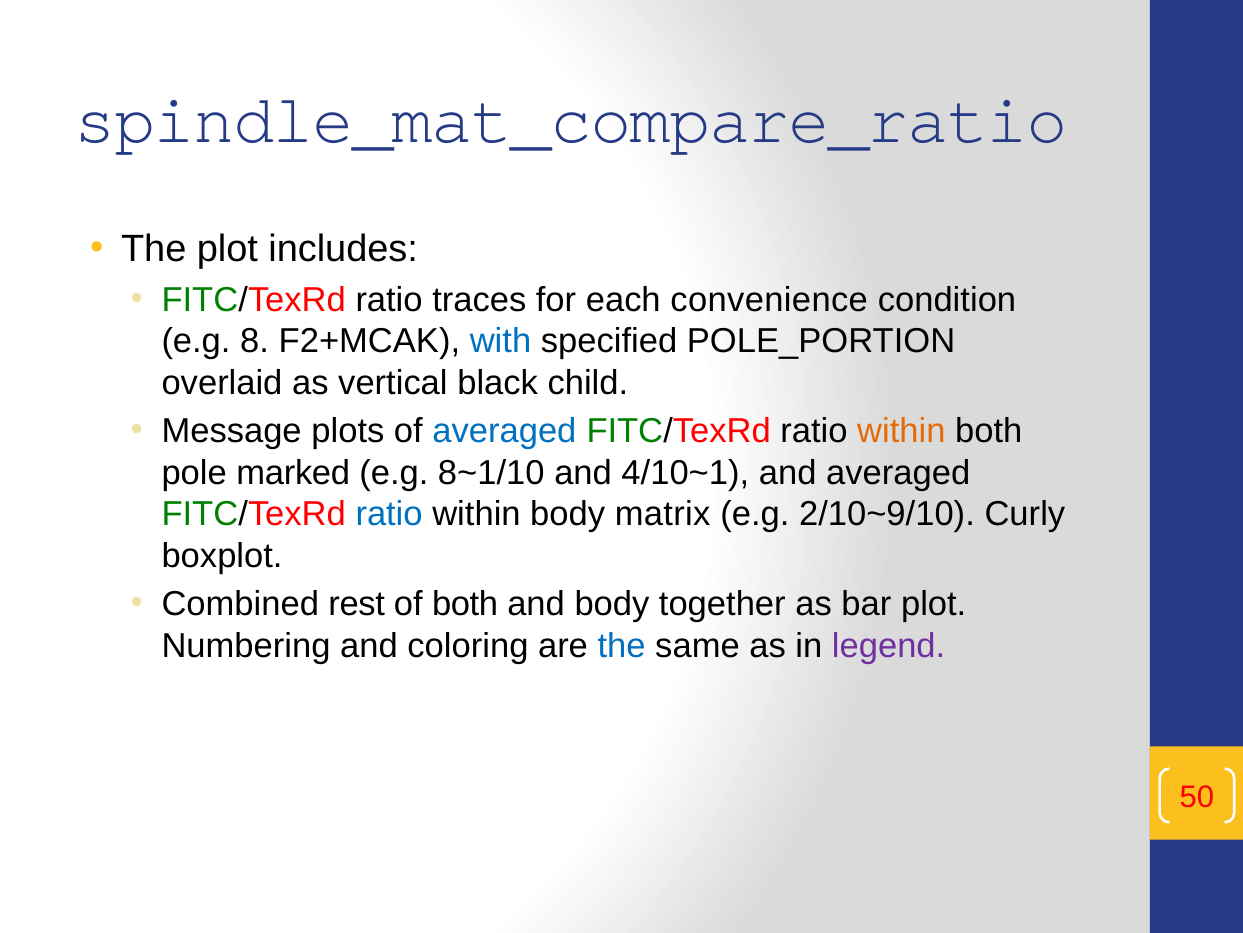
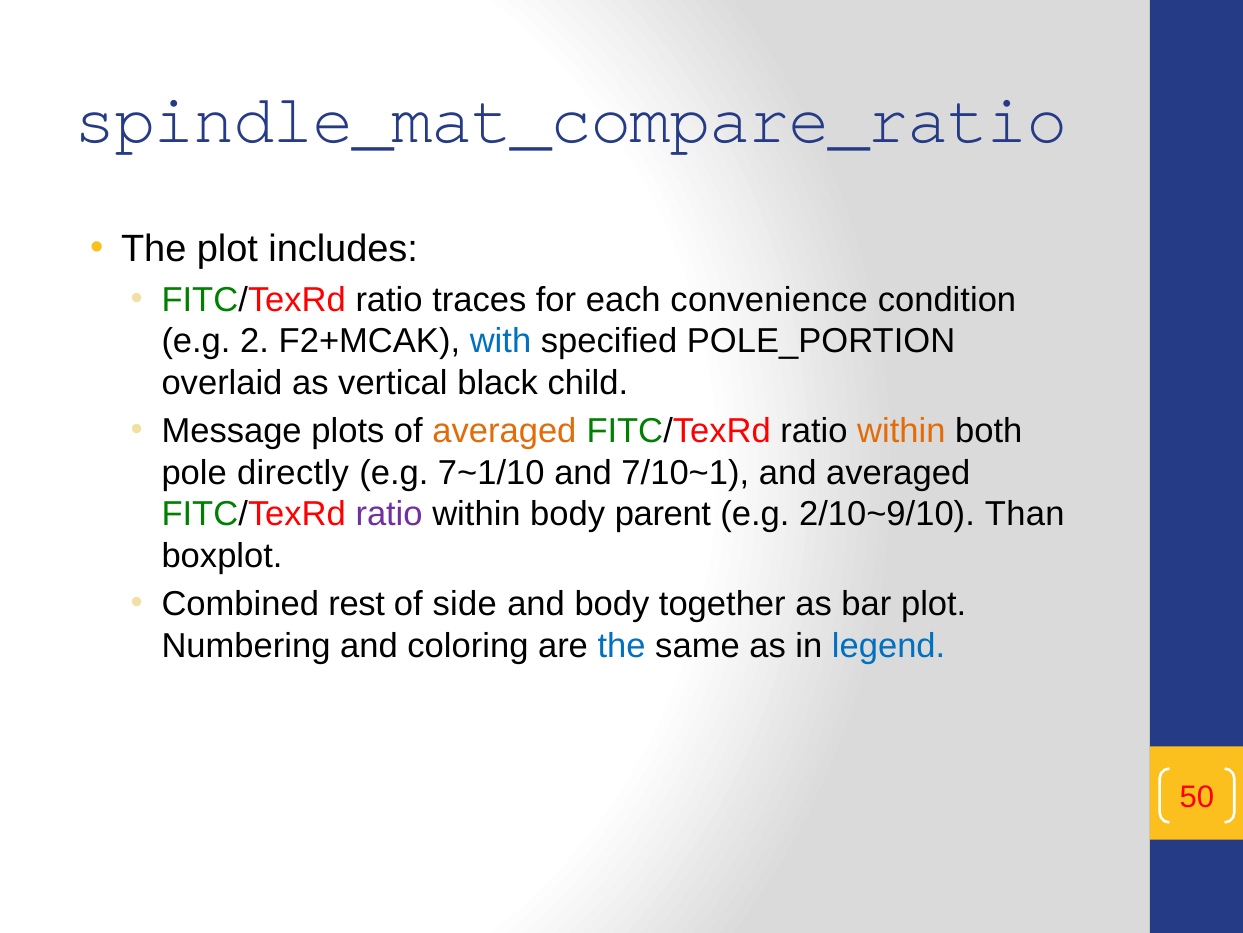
8: 8 -> 2 (255, 341)
averaged colour: blue -> orange (504, 431)
marked: marked -> directly (293, 472)
8~1/10: 8~1/10 -> 7~1/10 (491, 472)
4/10~1: 4/10~1 -> 7/10~1 (685, 472)
ratio colour: blue -> purple (389, 514)
matrix: matrix -> parent (663, 514)
Curly: Curly -> Than (1025, 514)
of both: both -> side (465, 604)
legend colour: purple -> blue (889, 645)
